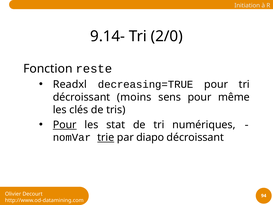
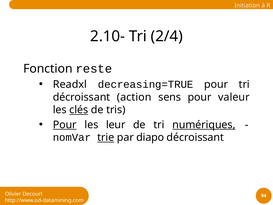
9.14-: 9.14- -> 2.10- (108, 36)
2/0: 2/0 -> 2/4 (167, 36)
moins: moins -> action (134, 97)
même: même -> valeur (234, 97)
clés underline: none -> present (79, 110)
stat: stat -> leur (116, 125)
numériques underline: none -> present (204, 125)
